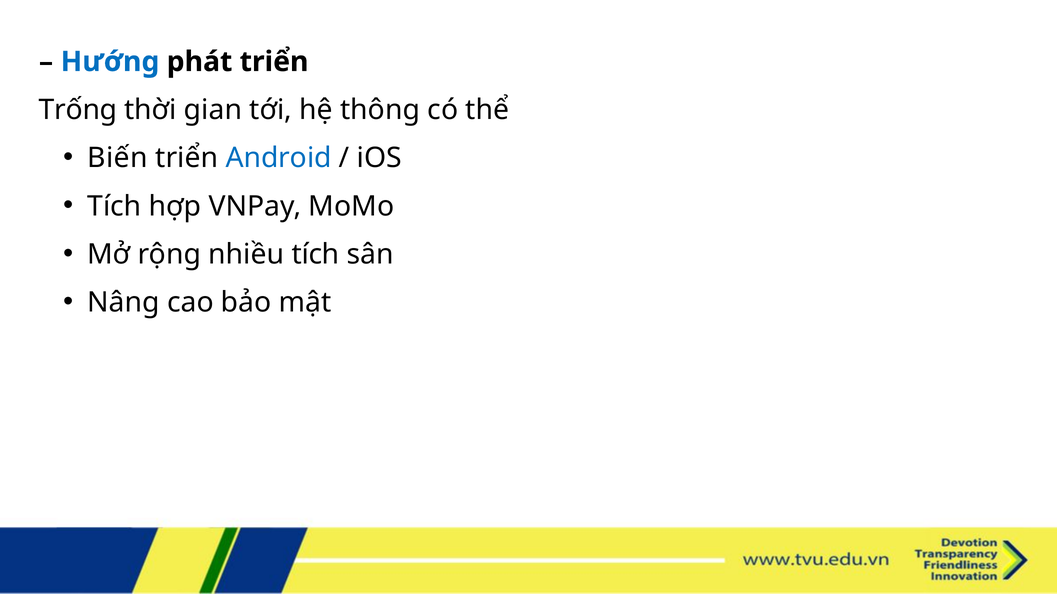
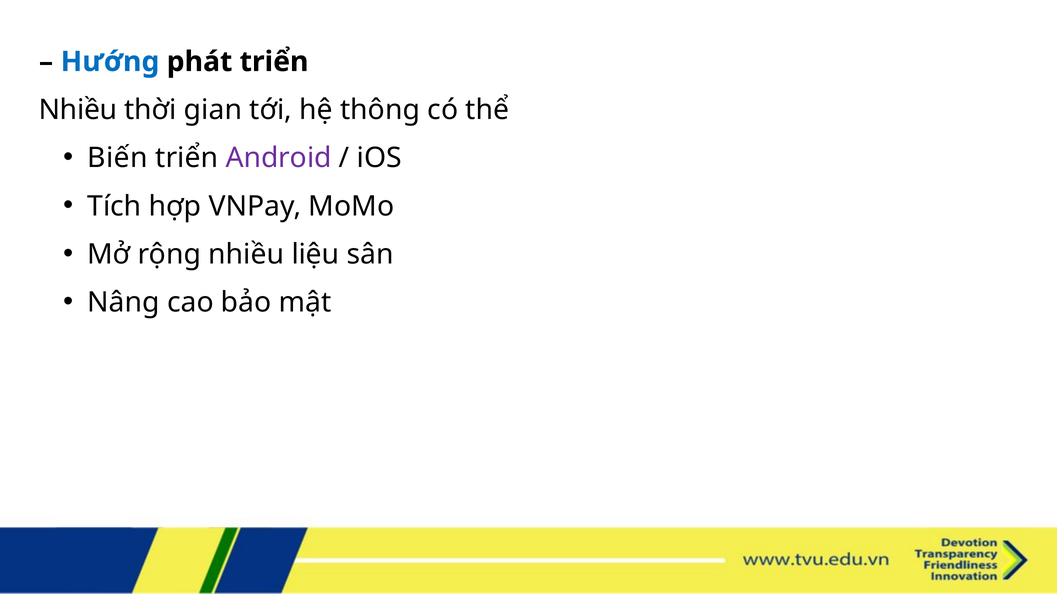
Trống: Trống -> Nhiều (78, 110)
Android colour: blue -> purple (279, 158)
nhiều tích: tích -> liệu (315, 255)
